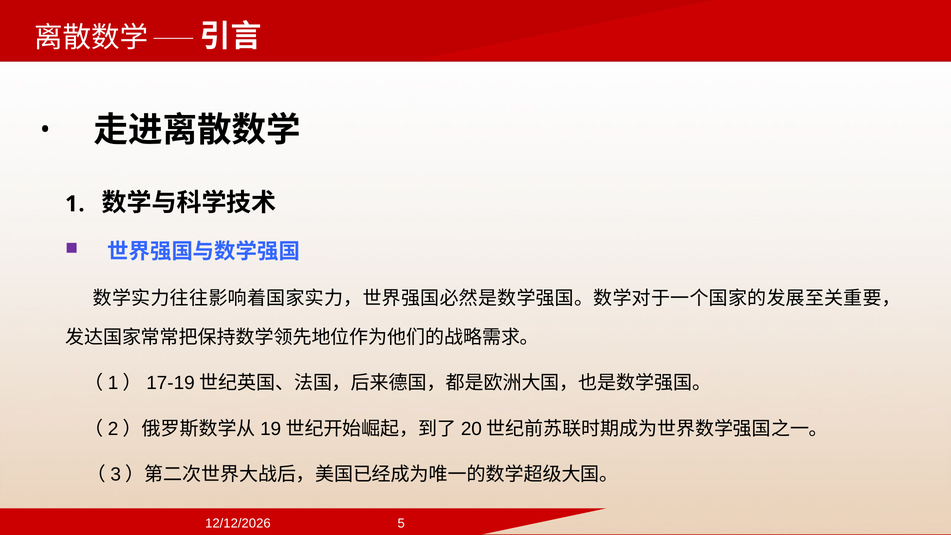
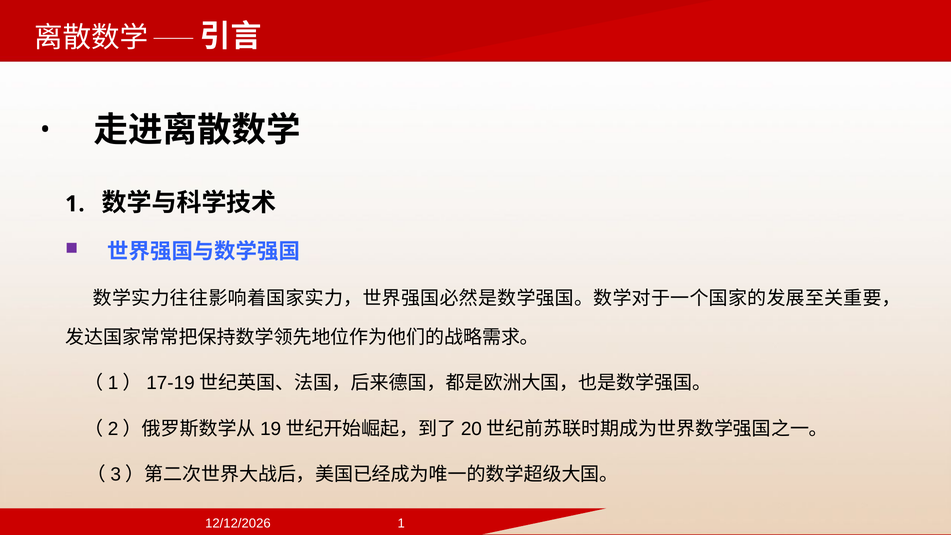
5: 5 -> 1 (401, 523)
